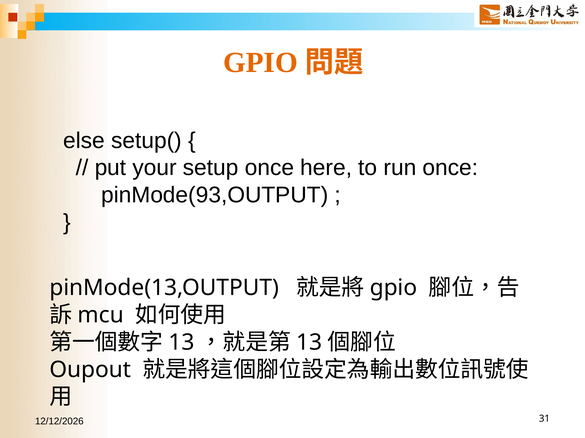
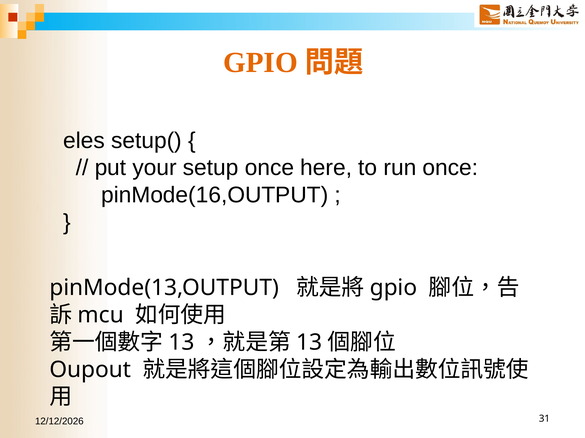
else: else -> eles (84, 141)
pinMode(93,OUTPUT: pinMode(93,OUTPUT -> pinMode(16,OUTPUT (215, 195)
